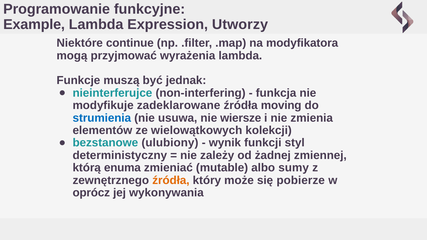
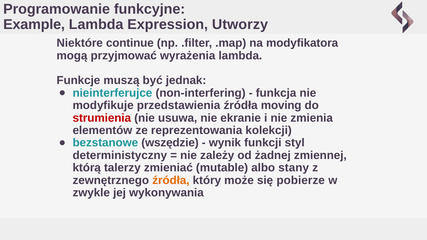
zadeklarowane: zadeklarowane -> przedstawienia (179, 106)
strumienia colour: blue -> red (102, 118)
wiersze: wiersze -> ekranie (241, 118)
wielowątkowych: wielowątkowych -> reprezentowania (197, 130)
ulubiony: ulubiony -> wszędzie (170, 143)
enuma: enuma -> talerzy (122, 168)
sumy: sumy -> stany (294, 168)
oprócz: oprócz -> zwykle (91, 193)
